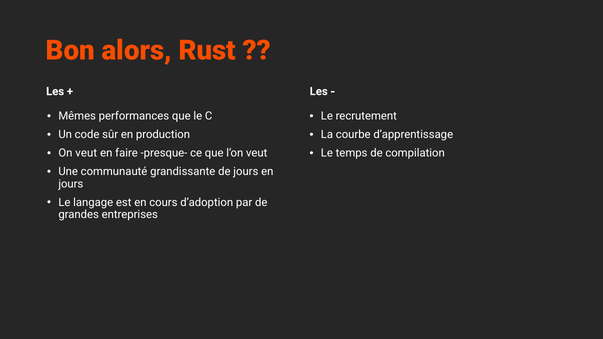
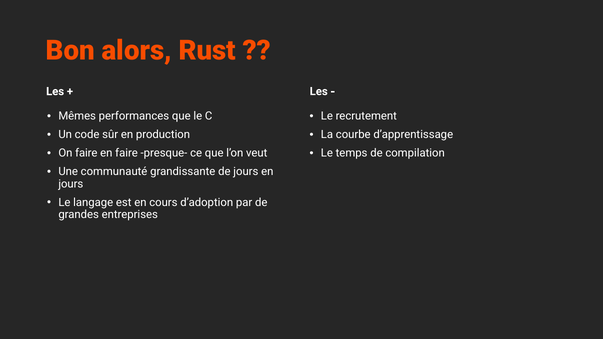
On veut: veut -> faire (86, 153)
